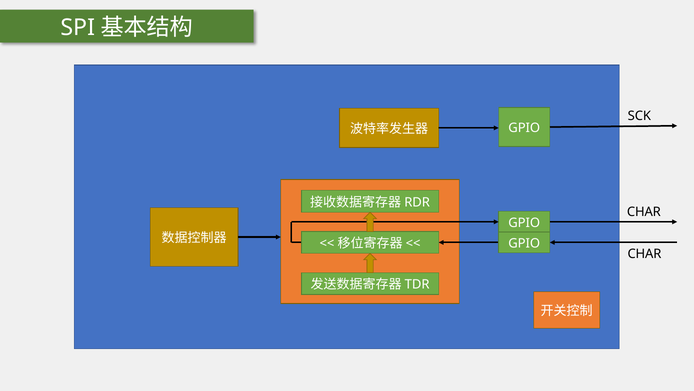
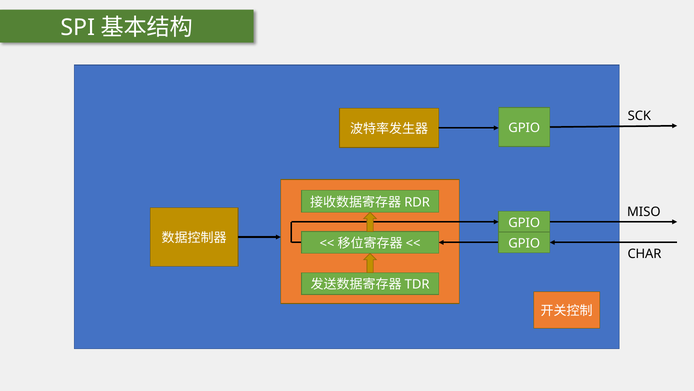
CHAR: CHAR -> MISO (644, 211)
